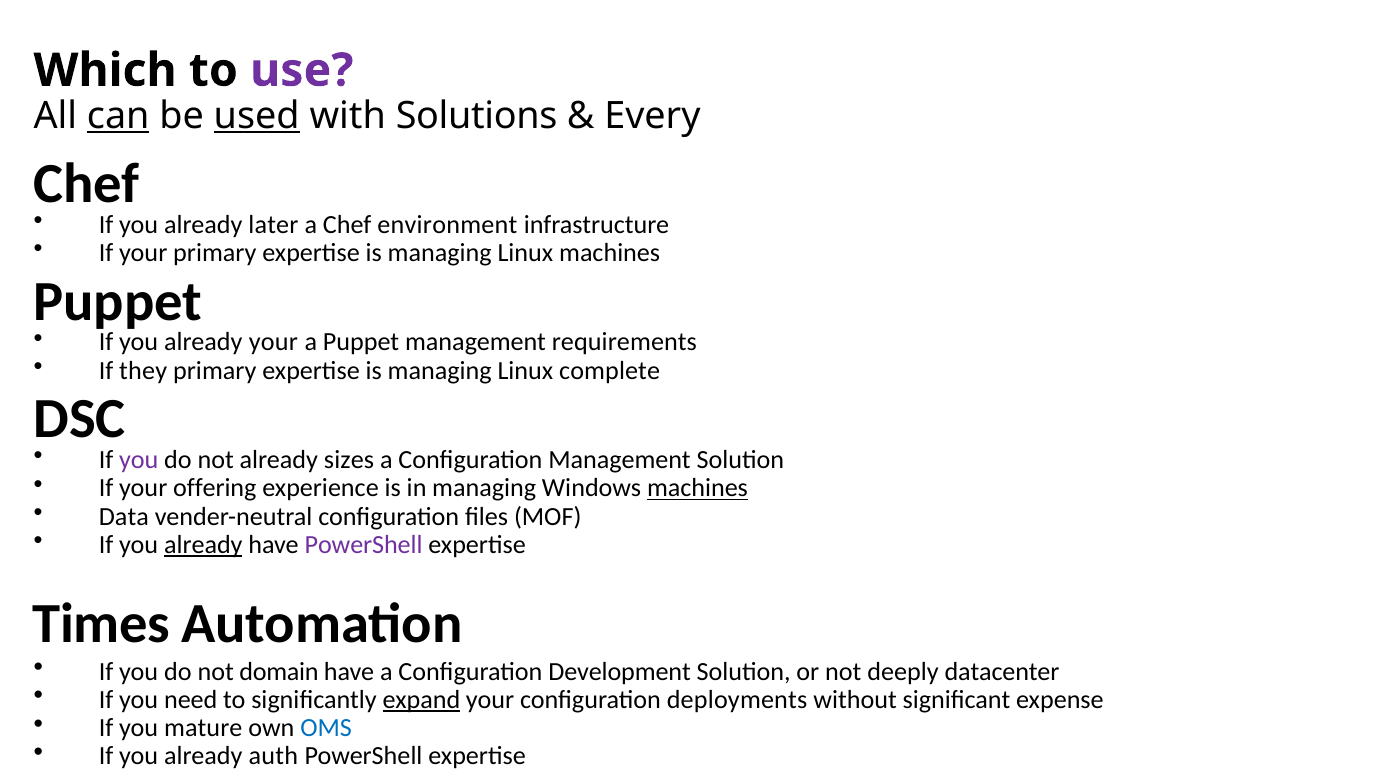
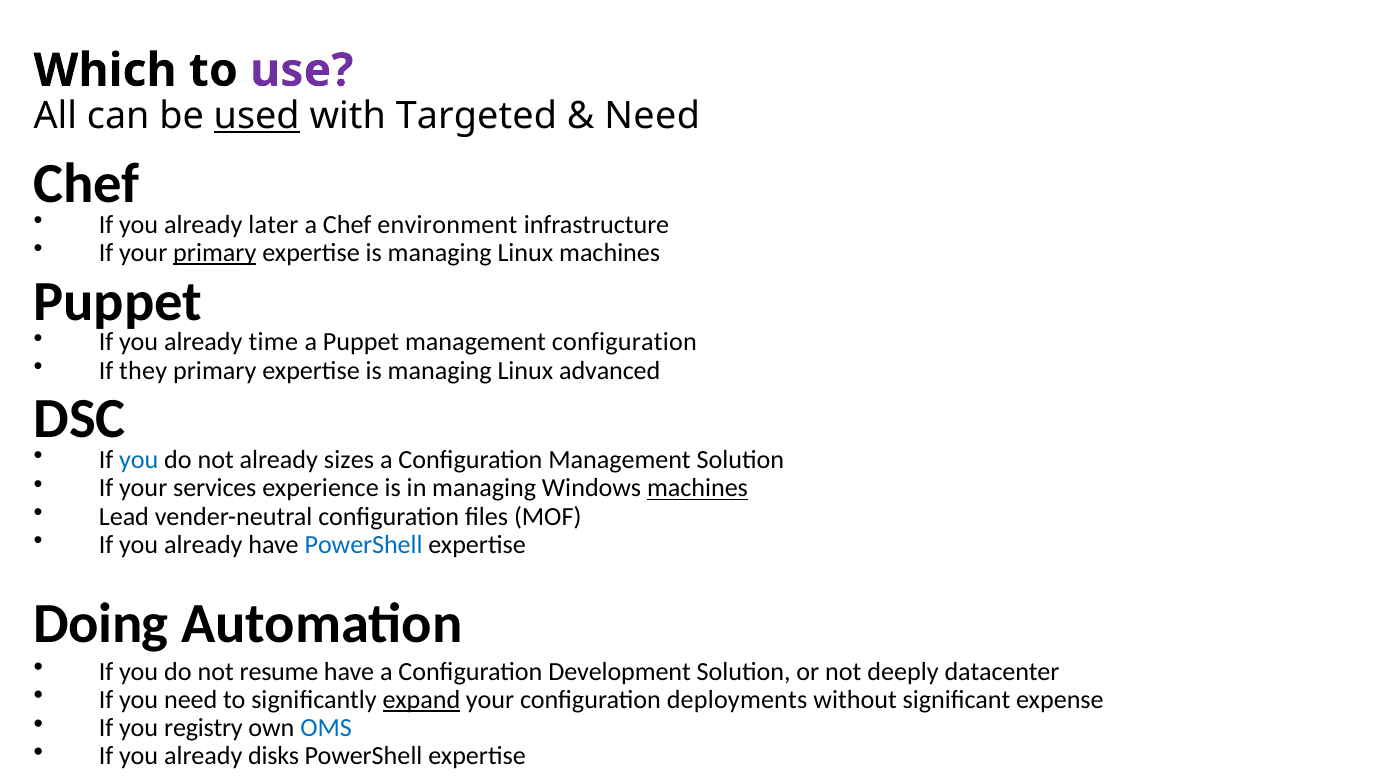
can underline: present -> none (118, 116)
Solutions: Solutions -> Targeted (476, 116)
Every: Every -> Need (652, 116)
primary underline: none -> present (215, 253)
already your: your -> time (273, 342)
management requirements: requirements -> configuration (624, 342)
complete: complete -> advanced (610, 371)
you colour: purple -> blue (139, 460)
offering: offering -> services (215, 488)
Data: Data -> Lead (124, 517)
already underline: present -> none (203, 545)
PowerShell colour: purple -> blue (364, 545)
Times: Times -> Doing (101, 624)
domain: domain -> resume (279, 672)
mature: mature -> registry (203, 728)
auth: auth -> disks (274, 756)
